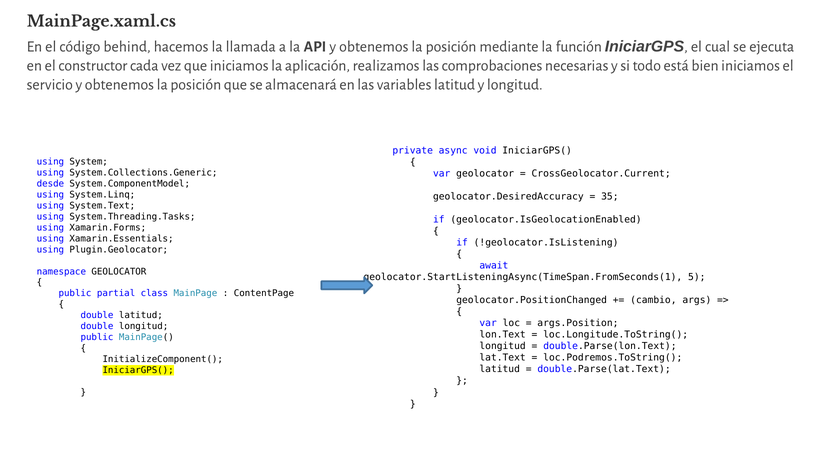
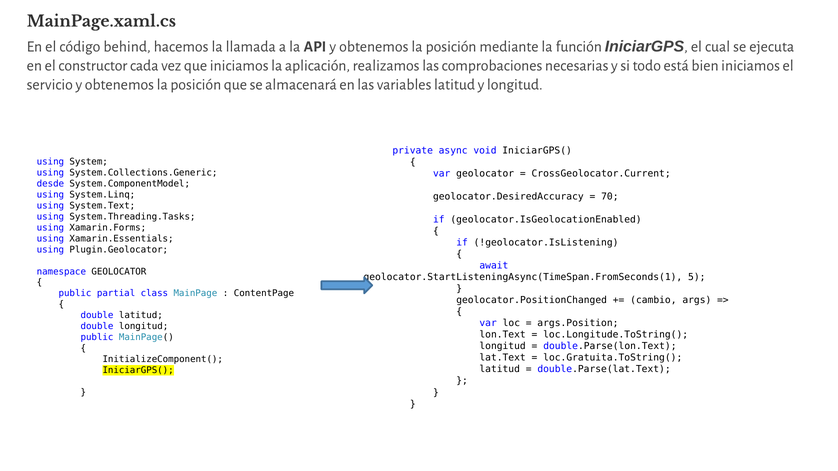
35: 35 -> 70 (610, 197)
loc.Podremos.ToString(: loc.Podremos.ToString( -> loc.Gratuita.ToString( (613, 358)
